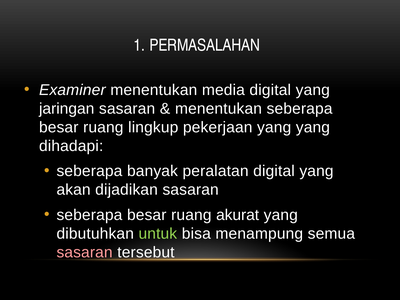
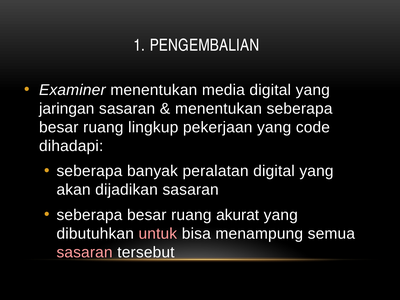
PERMASALAHAN: PERMASALAHAN -> PENGEMBALIAN (205, 45)
yang yang: yang -> code (313, 127)
untuk colour: light green -> pink (158, 234)
